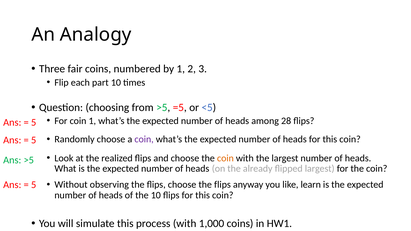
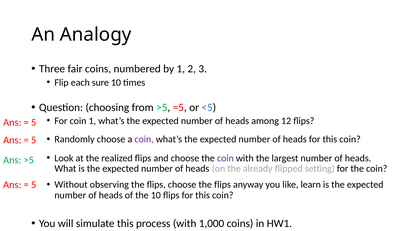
part: part -> sure (100, 82)
28: 28 -> 12 (286, 121)
coin colour: orange -> purple (225, 158)
flipped largest: largest -> setting (320, 169)
